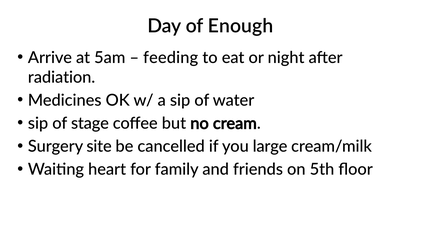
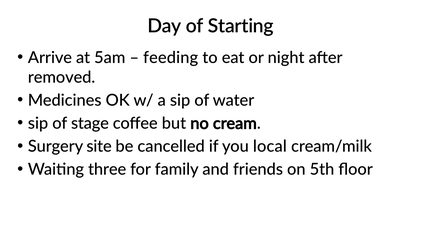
Enough: Enough -> Starting (241, 26)
radiation: radiation -> removed (62, 77)
large: large -> local (270, 146)
heart: heart -> three (107, 169)
